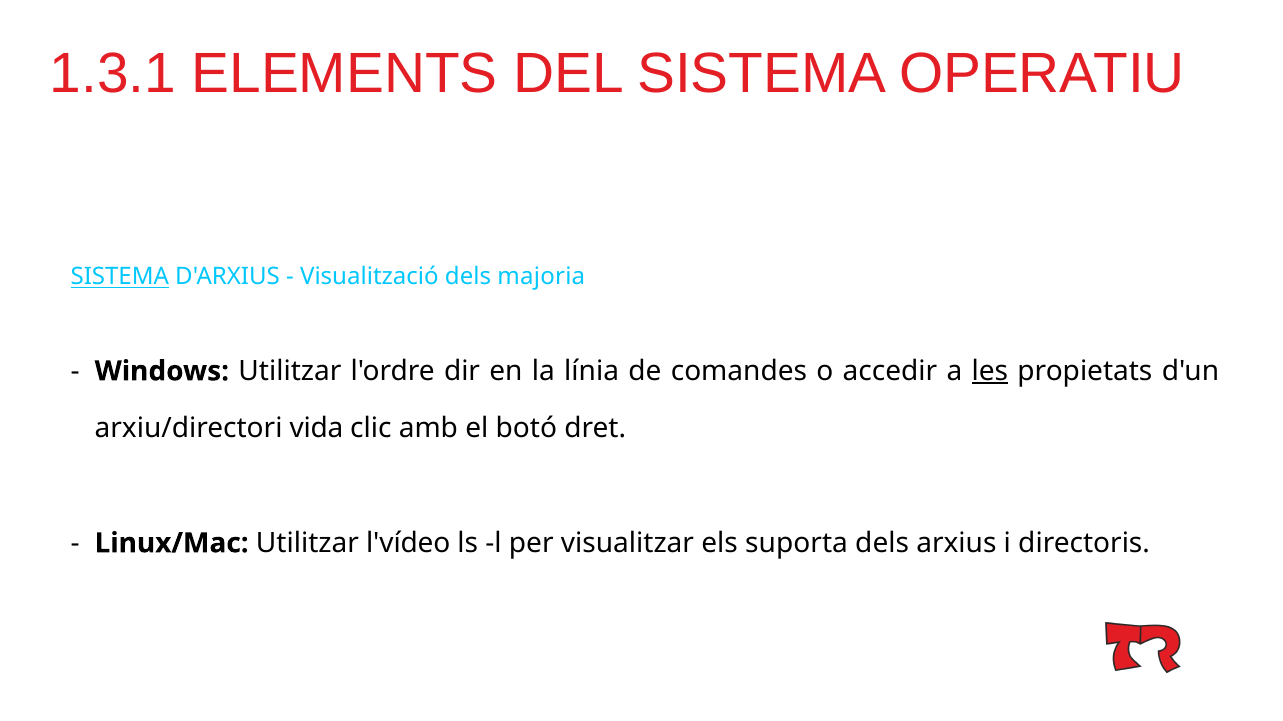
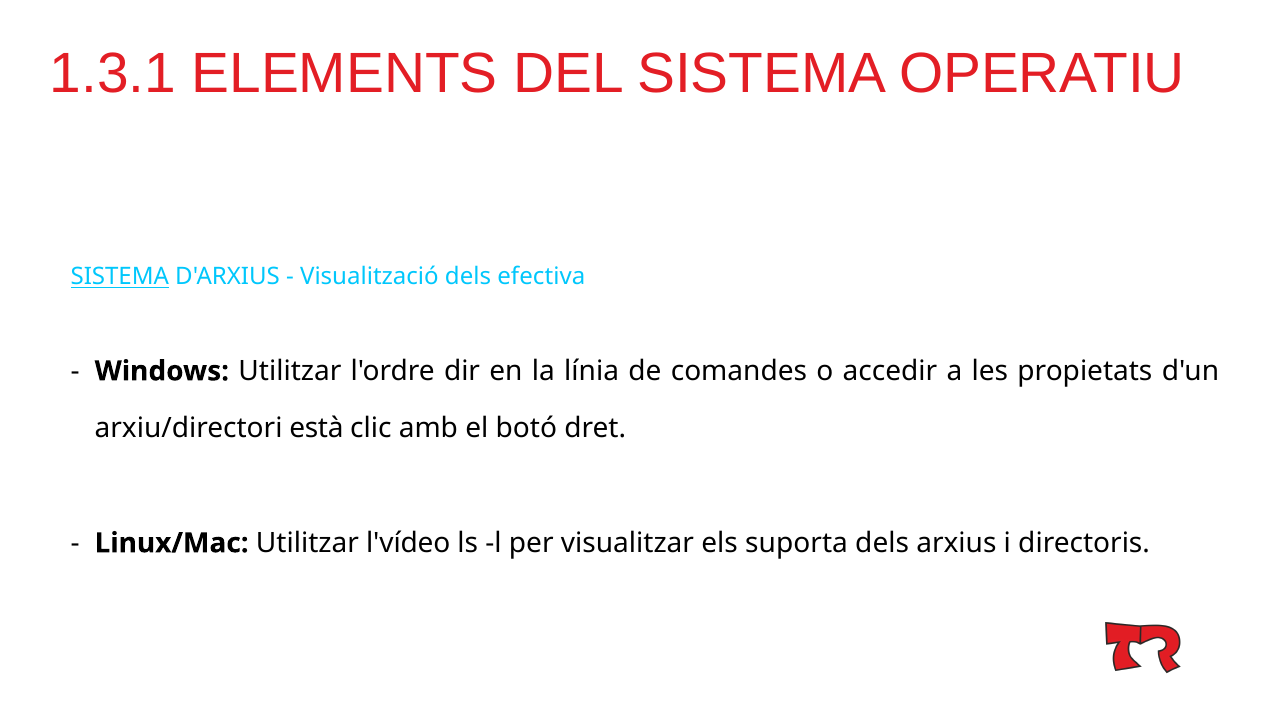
majoria: majoria -> efectiva (541, 277)
les underline: present -> none (990, 372)
vida: vida -> està (316, 429)
